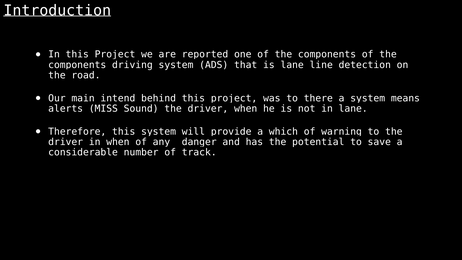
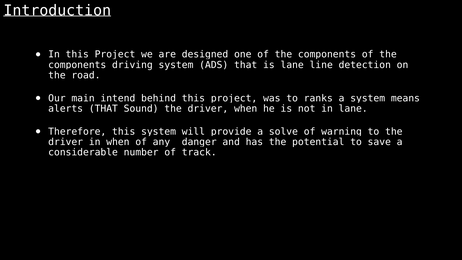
reported: reported -> designed (205, 54)
there: there -> ranks (318, 98)
alerts MISS: MISS -> THAT (103, 109)
which: which -> solve (283, 131)
